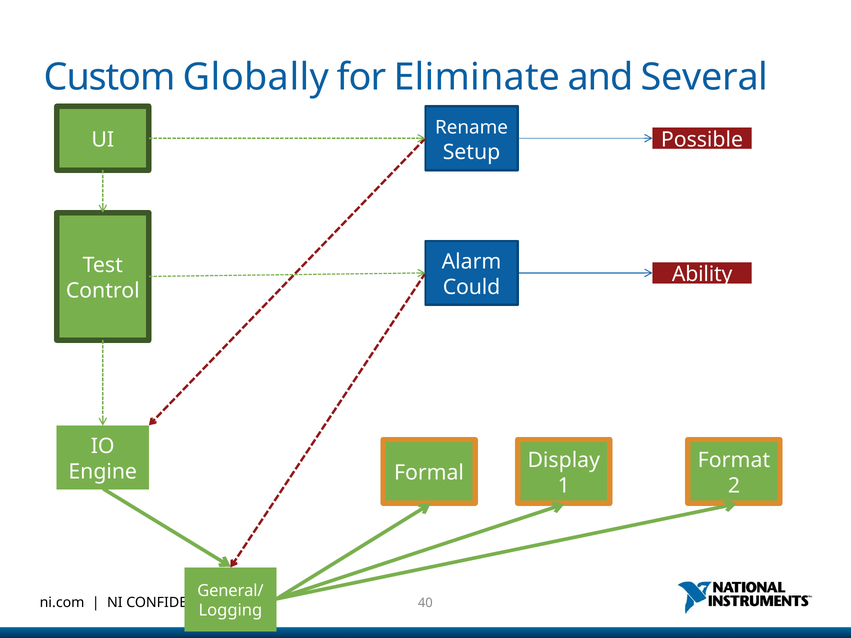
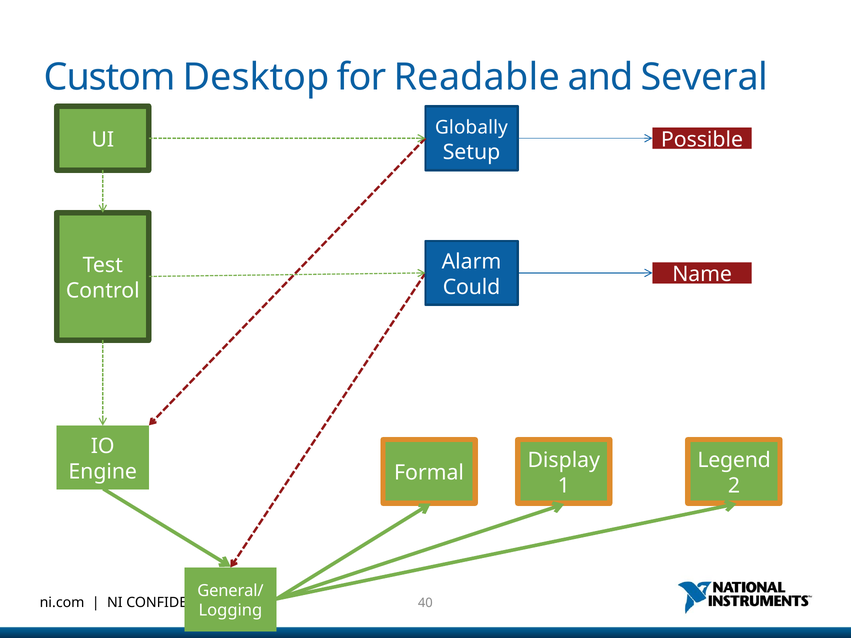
Globally: Globally -> Desktop (256, 77)
Eliminate: Eliminate -> Readable (477, 77)
Rename: Rename -> Globally (471, 128)
Ability: Ability -> Name (702, 275)
Format: Format -> Legend (734, 460)
